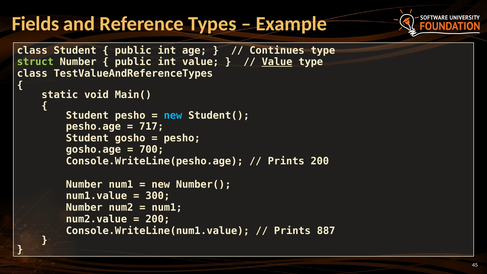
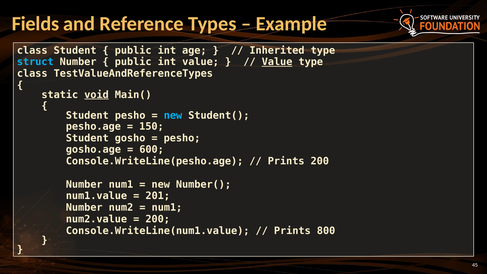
Continues: Continues -> Inherited (277, 50)
struct colour: light green -> light blue (35, 62)
void underline: none -> present (97, 95)
717: 717 -> 150 (151, 126)
700: 700 -> 600 (152, 150)
300: 300 -> 201 (158, 196)
887: 887 -> 800 (326, 231)
